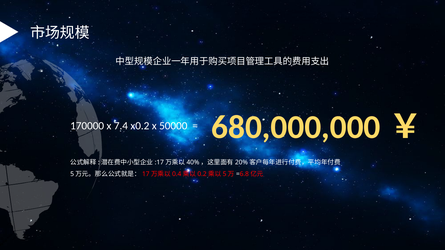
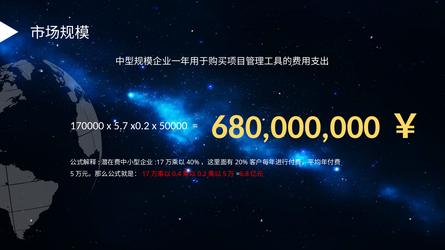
7.4: 7.4 -> 5.7 (121, 126)
